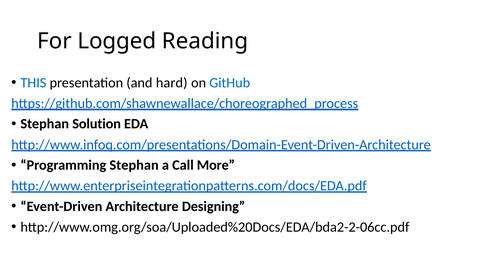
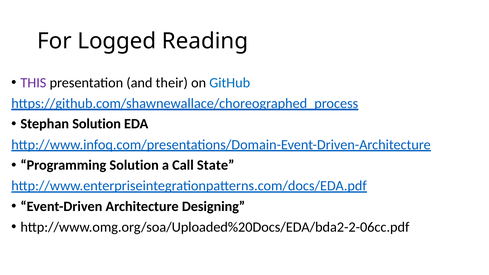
THIS colour: blue -> purple (33, 83)
hard: hard -> their (172, 83)
Programming Stephan: Stephan -> Solution (134, 165)
More: More -> State (216, 165)
